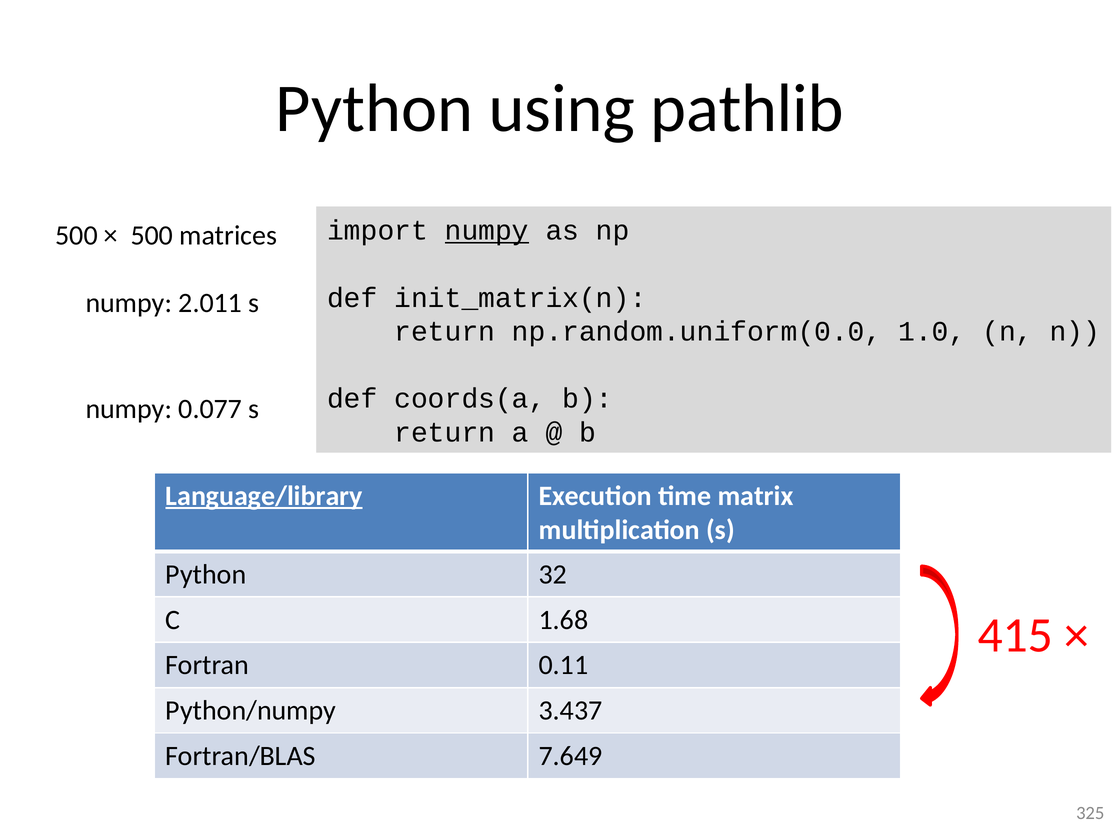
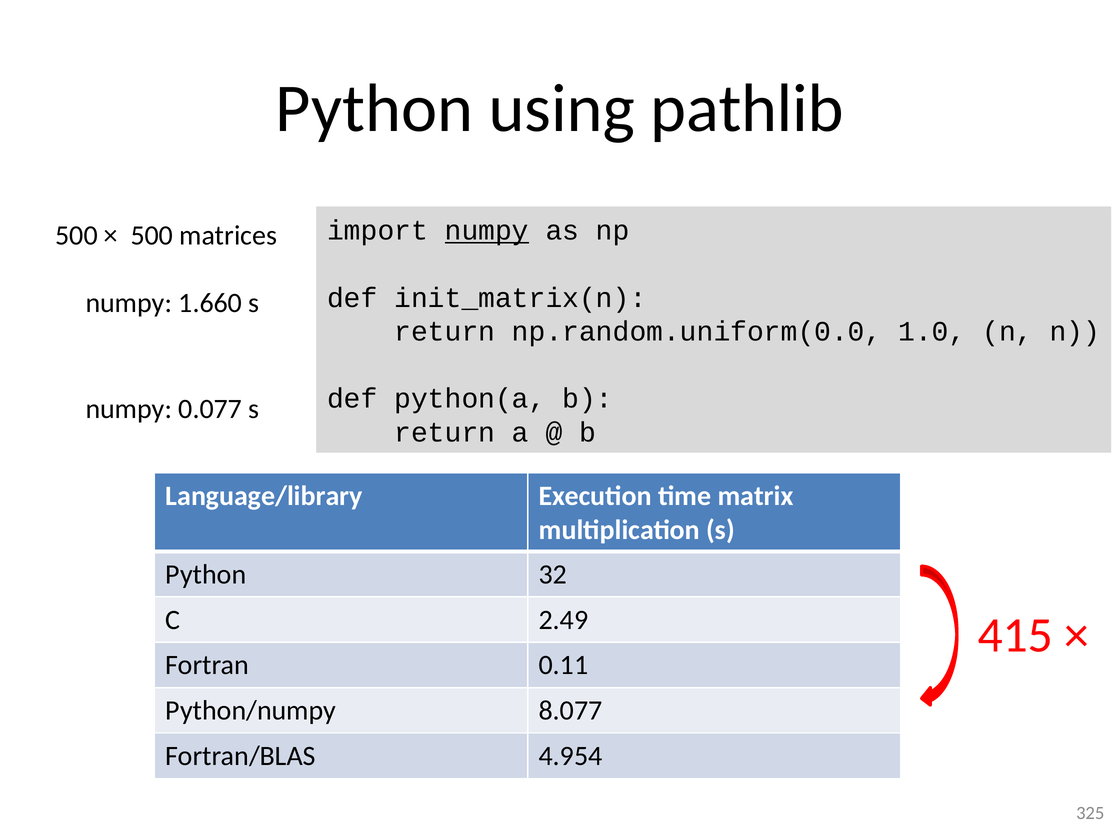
2.011: 2.011 -> 1.660 (210, 303)
coords(a: coords(a -> python(a (470, 399)
Language/library underline: present -> none (264, 496)
1.68: 1.68 -> 2.49 (564, 620)
3.437: 3.437 -> 8.077 (571, 711)
7.649: 7.649 -> 4.954 (571, 756)
